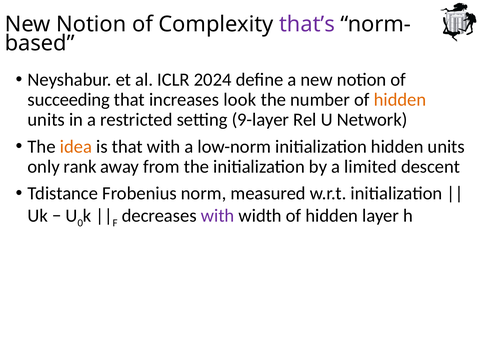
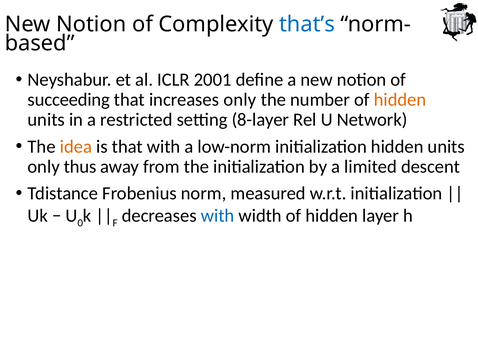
that’s colour: purple -> blue (307, 24)
2024: 2024 -> 2001 (213, 79)
increases look: look -> only (240, 100)
9-layer: 9-layer -> 8-layer (260, 120)
rank: rank -> thus (80, 166)
with colour: purple -> blue (218, 215)
